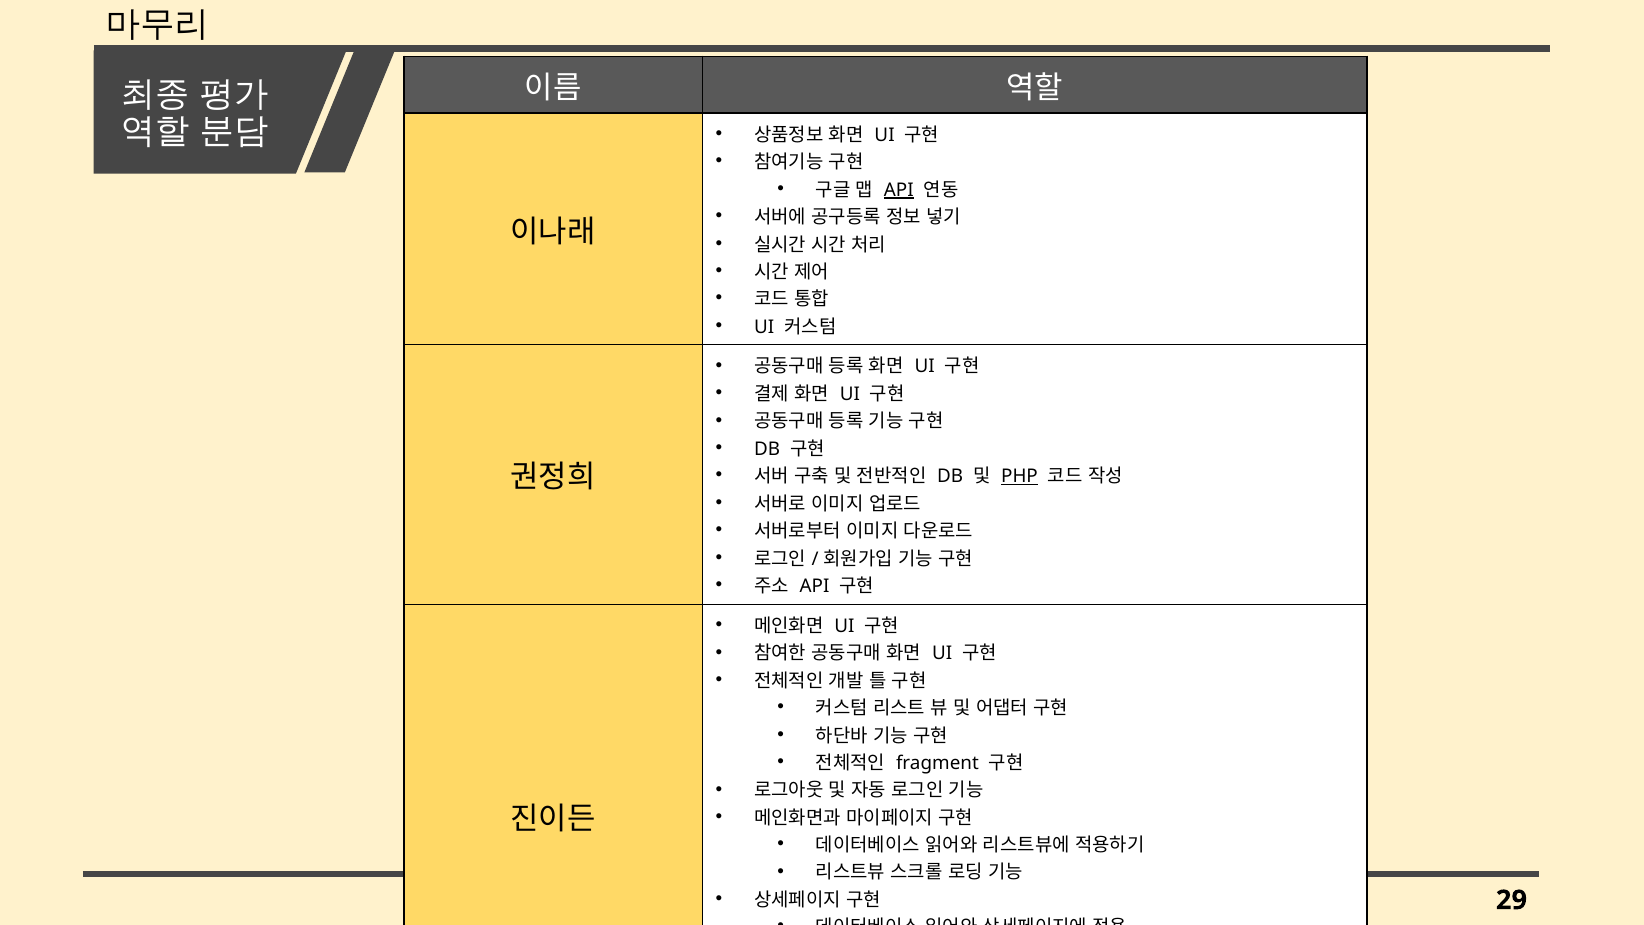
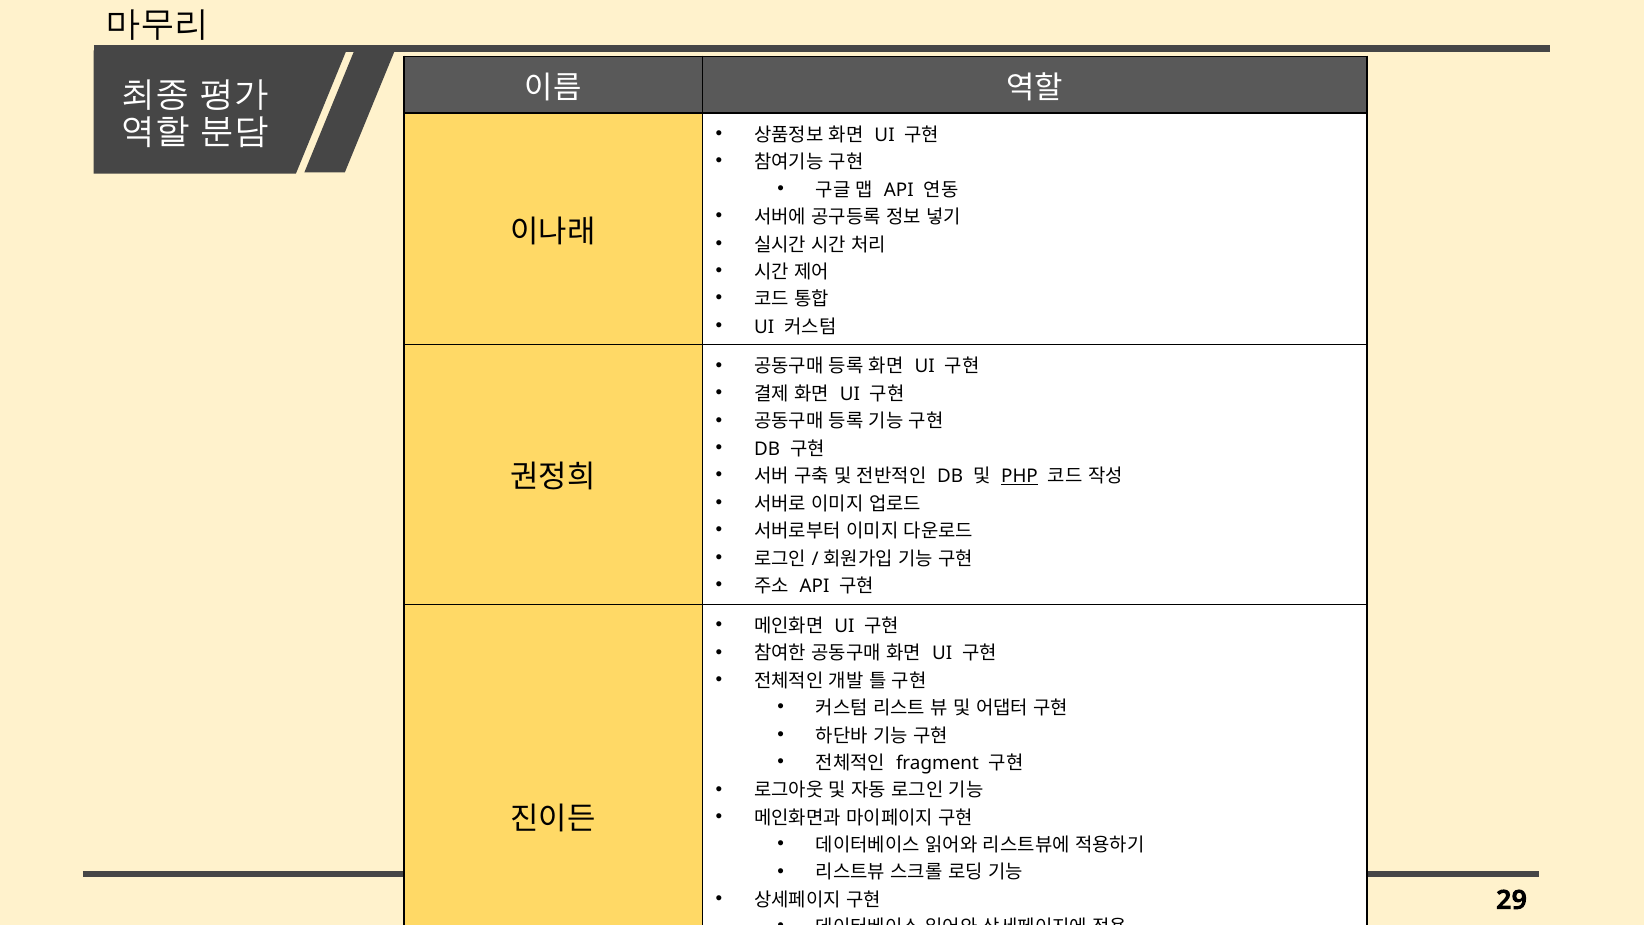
API underline: present -> none (899, 190)
